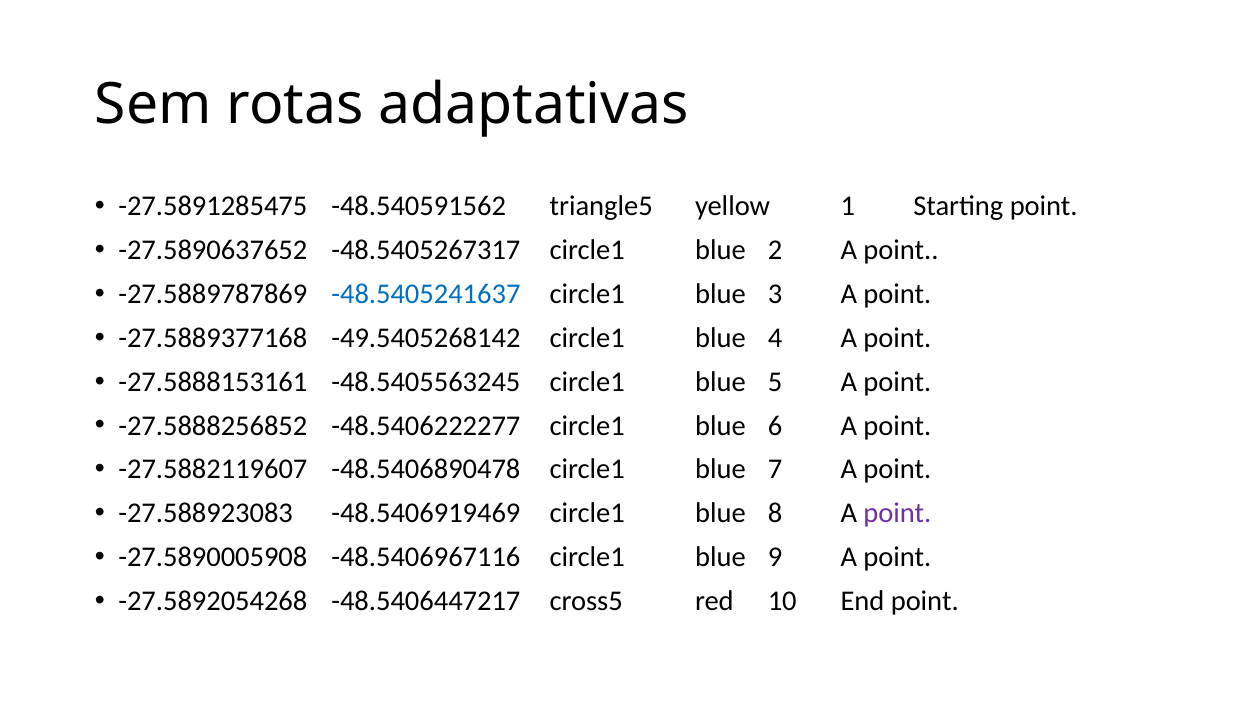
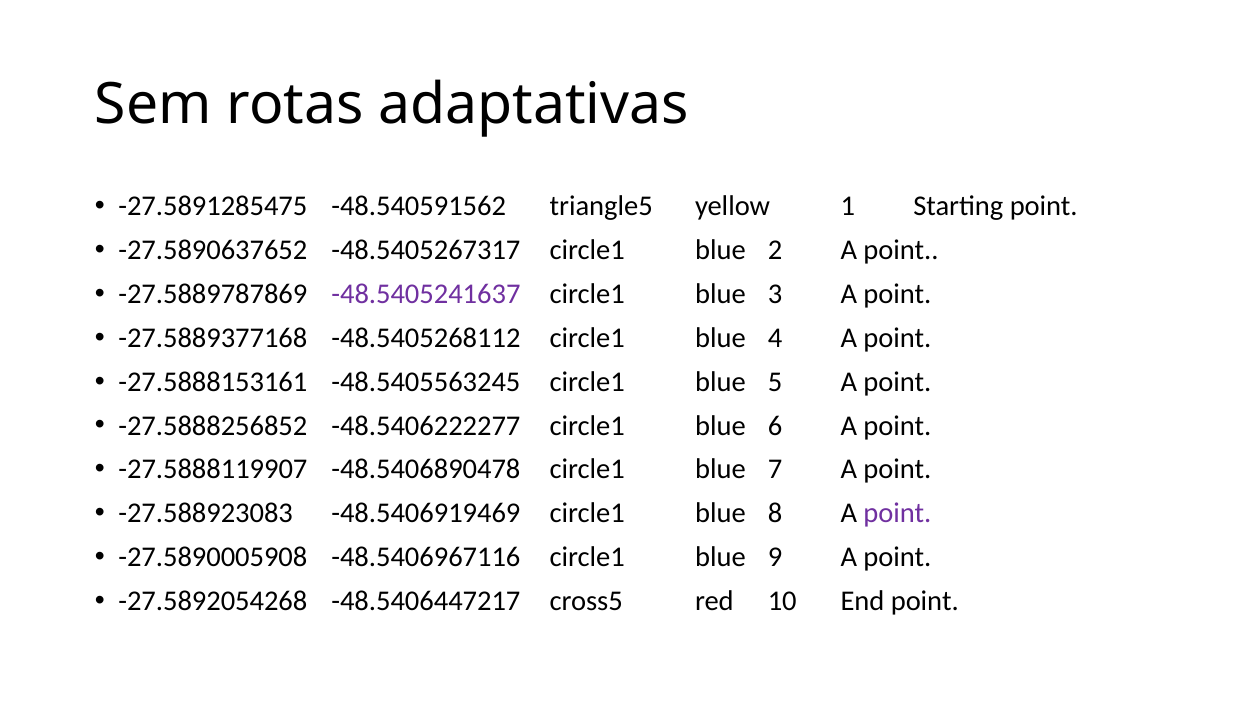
-48.5405241637 colour: blue -> purple (426, 294)
-49.5405268142: -49.5405268142 -> -48.5405268112 (426, 338)
-27.5882119607: -27.5882119607 -> -27.5888119907 (213, 469)
